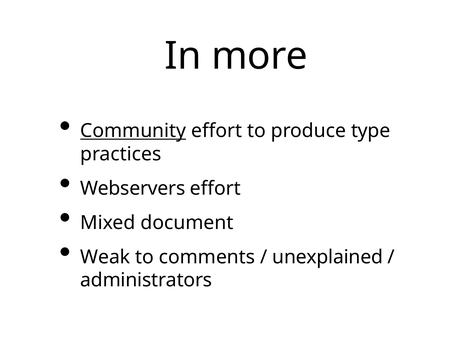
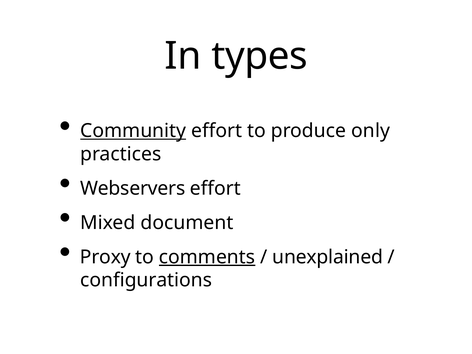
more: more -> types (260, 56)
type: type -> only (371, 131)
Weak: Weak -> Proxy (105, 257)
comments underline: none -> present (207, 257)
administrators: administrators -> configurations (146, 280)
